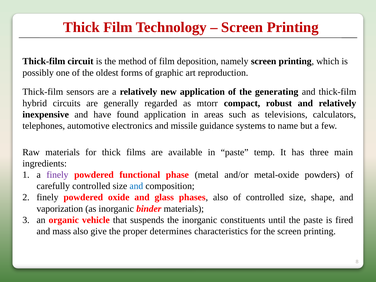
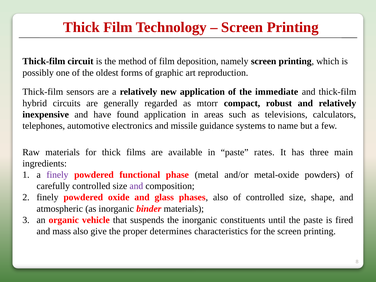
generating: generating -> immediate (277, 92)
temp: temp -> rates (264, 152)
and colour: blue -> purple (136, 186)
vaporization: vaporization -> atmospheric (60, 209)
